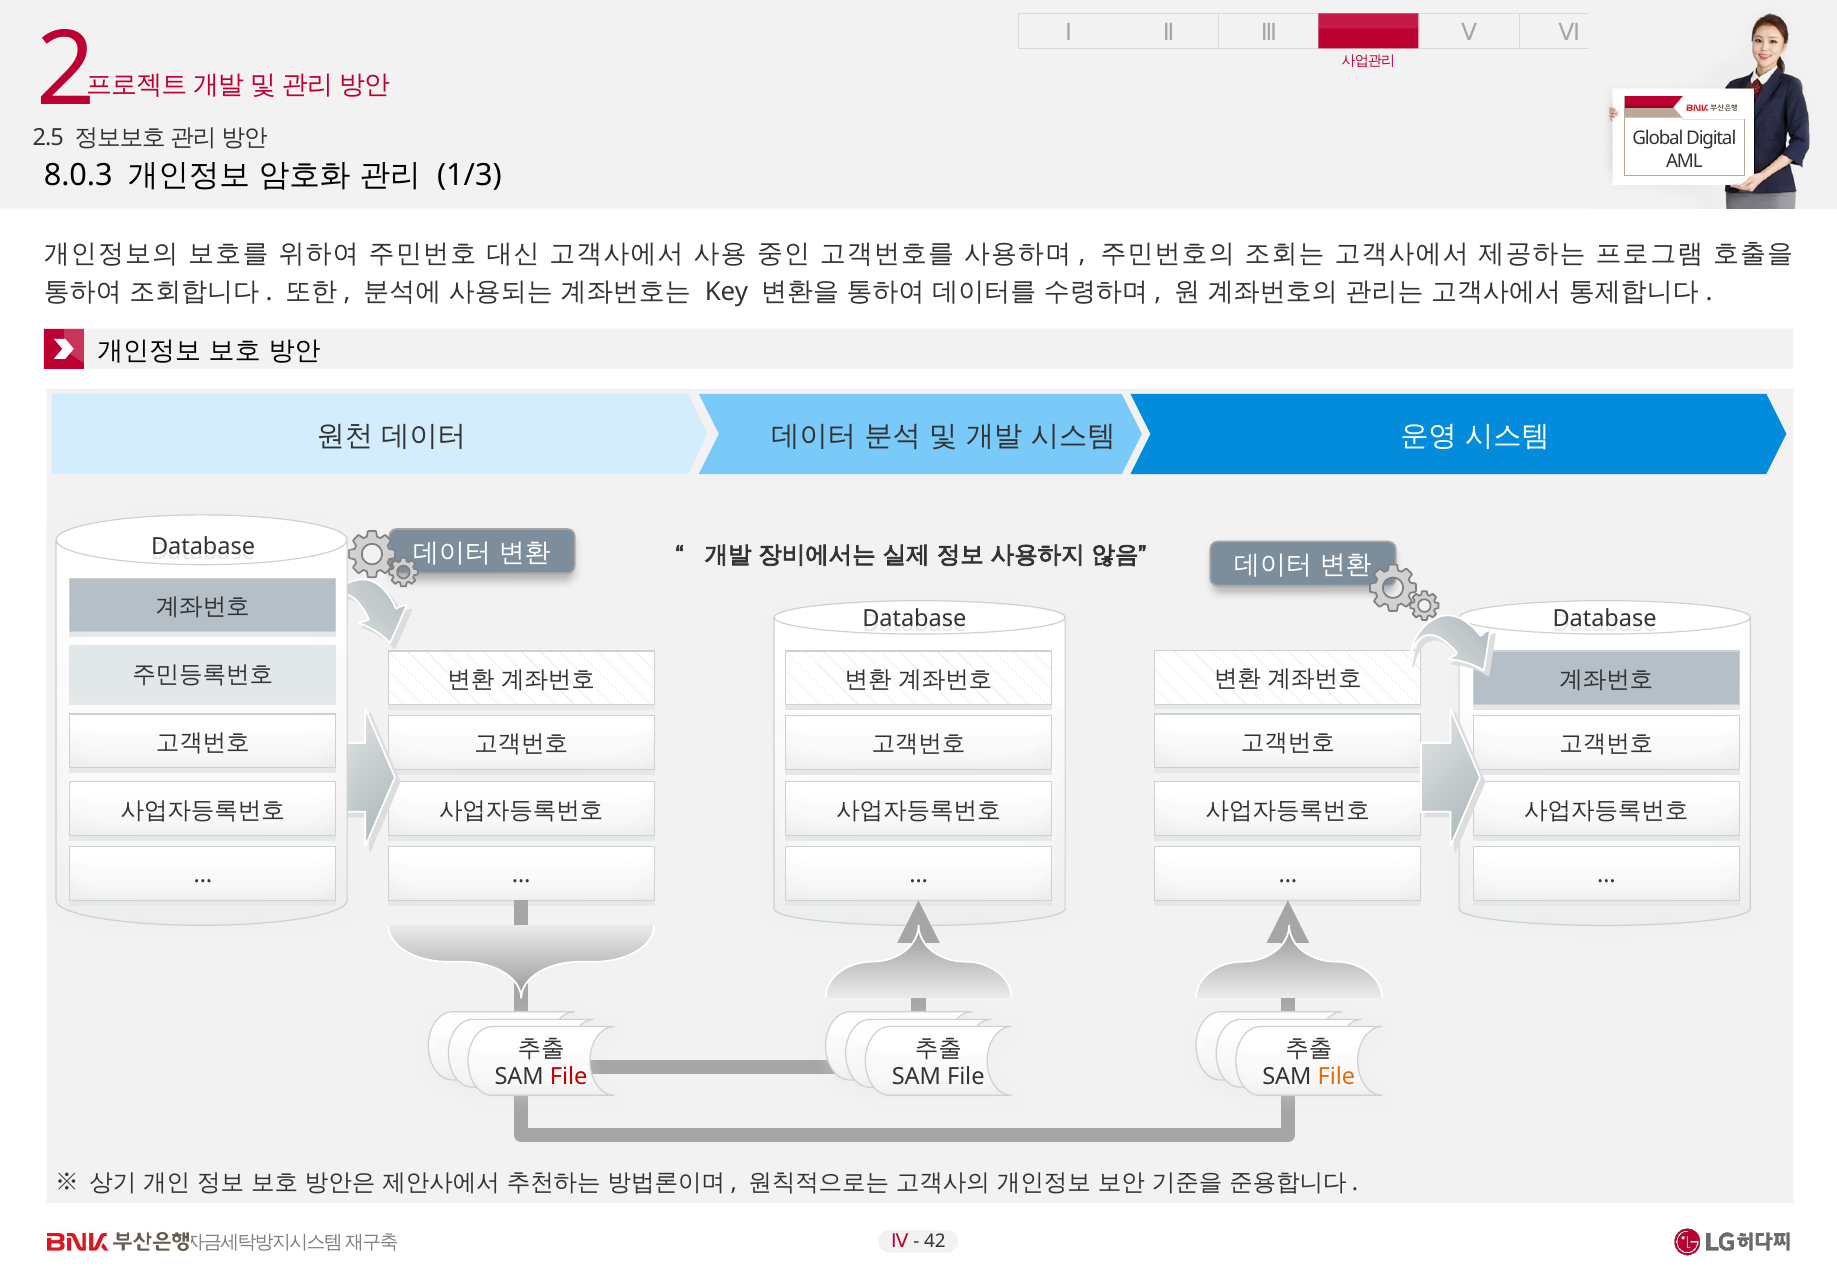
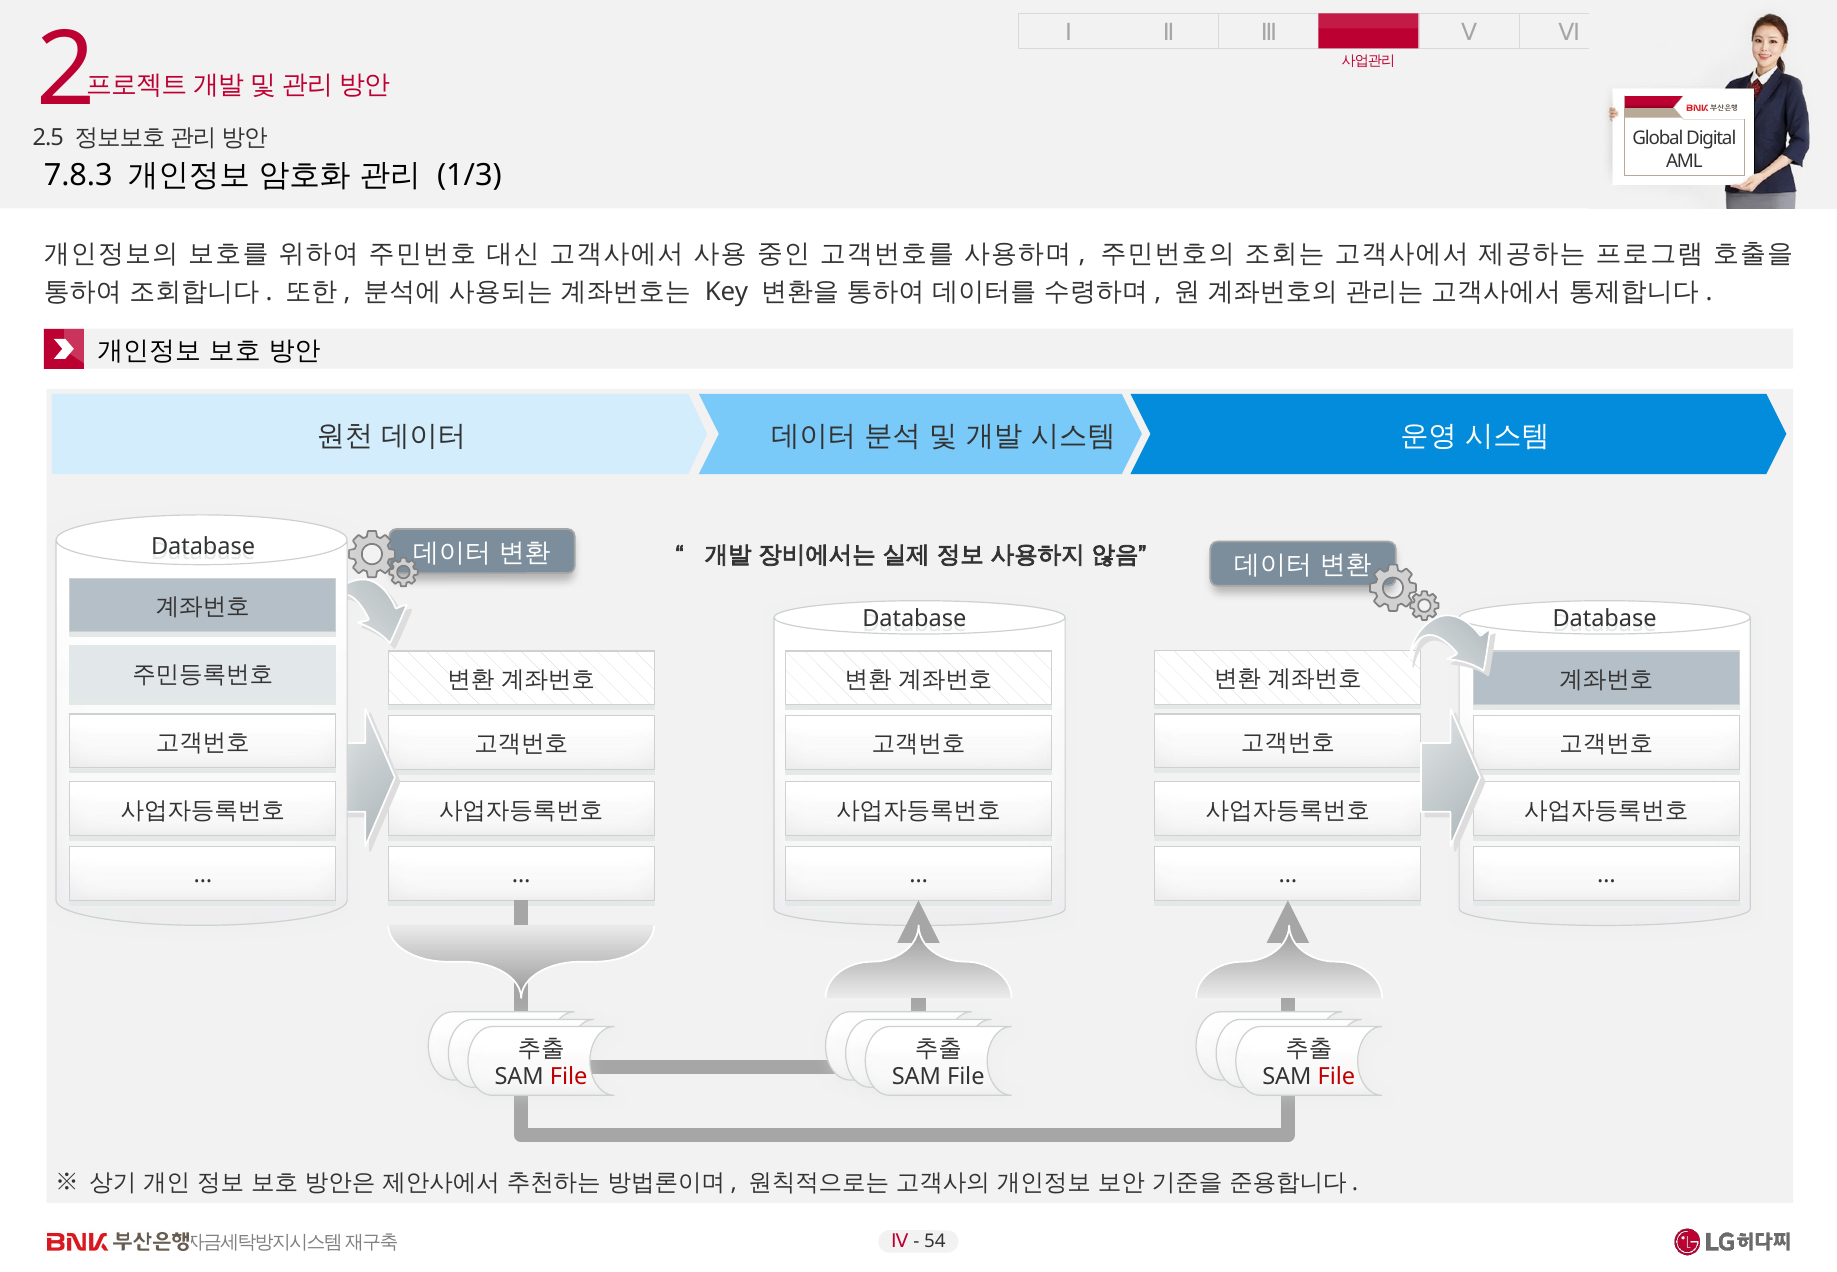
8.0.3: 8.0.3 -> 7.8.3 (78, 176)
File colour: orange -> red (1336, 1077)
42: 42 -> 54 (935, 1241)
